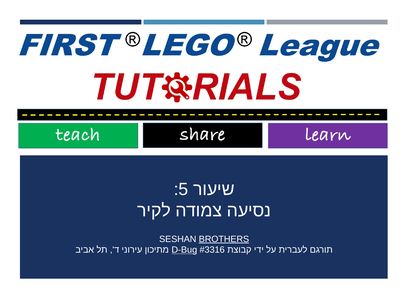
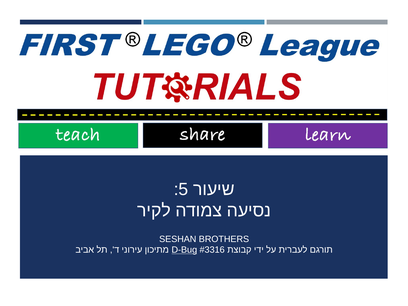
BROTHERS underline: present -> none (224, 239)
